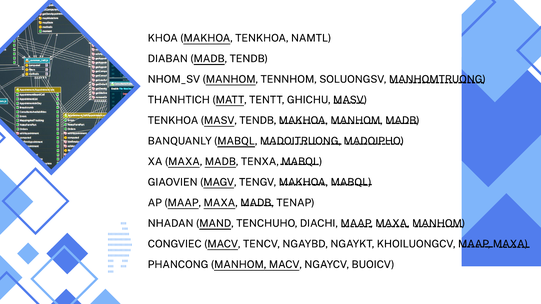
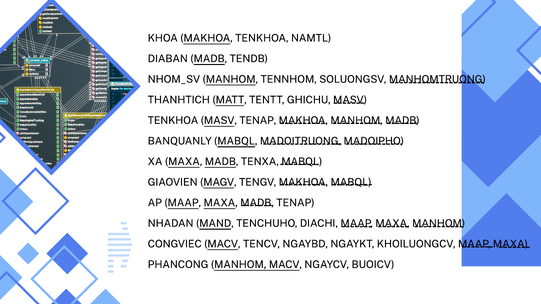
MASV TENDB: TENDB -> TENAP (258, 121)
